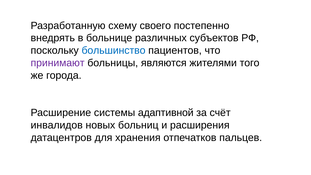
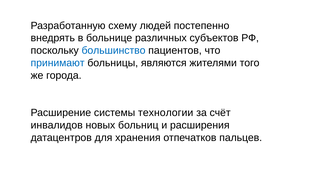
своего: своего -> людей (155, 26)
принимают colour: purple -> blue (58, 63)
адаптивной: адаптивной -> технологии (166, 113)
